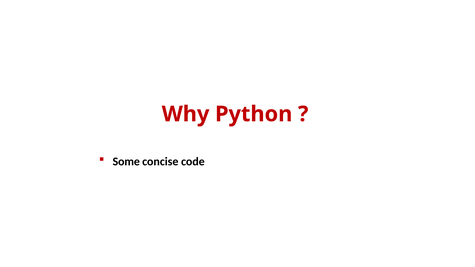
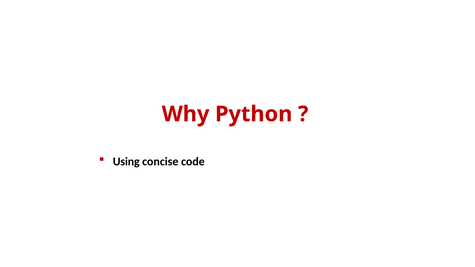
Some: Some -> Using (126, 162)
